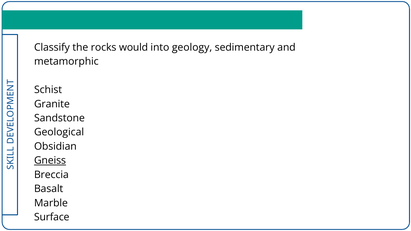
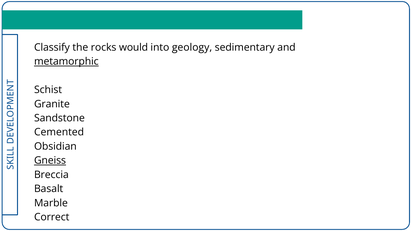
metamorphic underline: none -> present (66, 62)
Geological: Geological -> Cemented (59, 132)
Surface: Surface -> Correct (52, 217)
